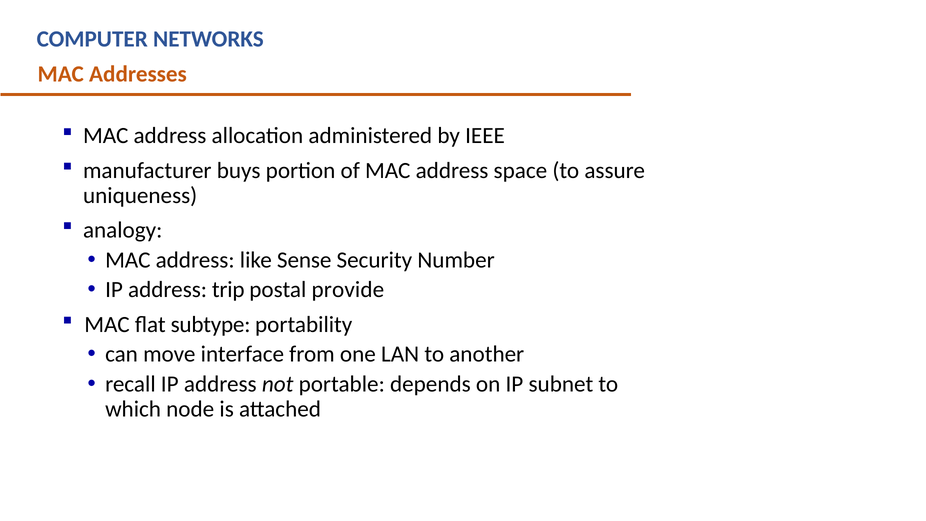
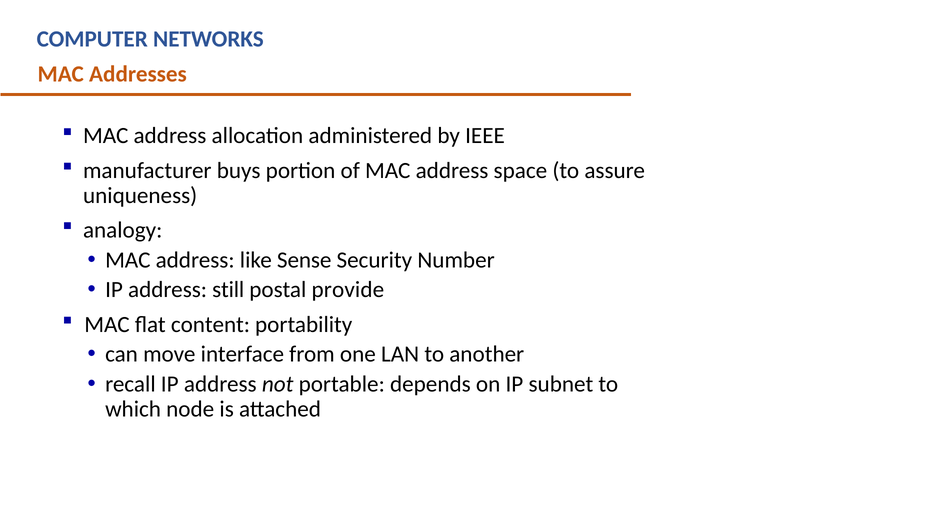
trip: trip -> still (228, 290)
subtype: subtype -> content (210, 324)
